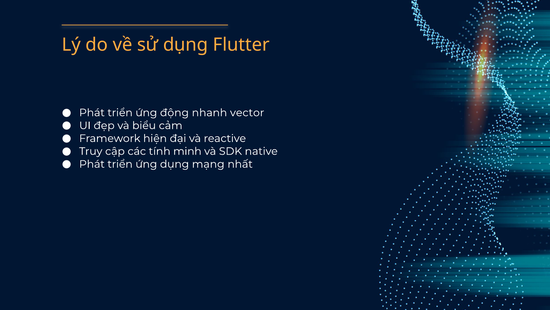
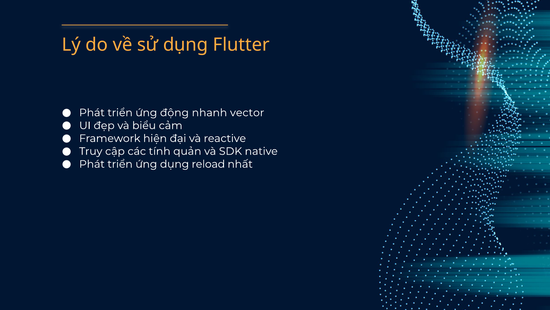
minh: minh -> quản (187, 151)
mạng: mạng -> reload (208, 164)
